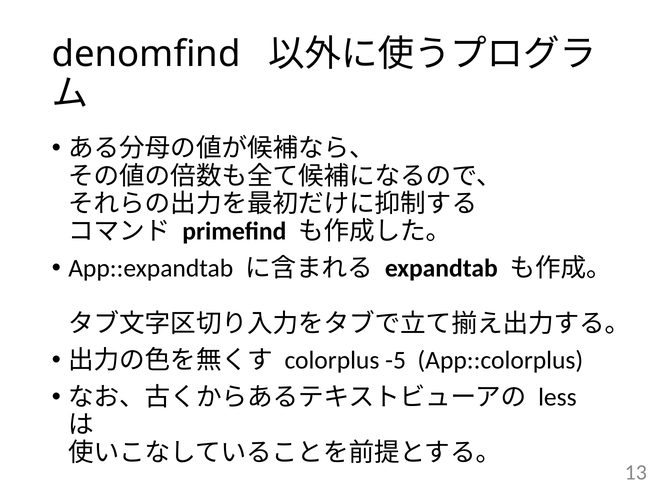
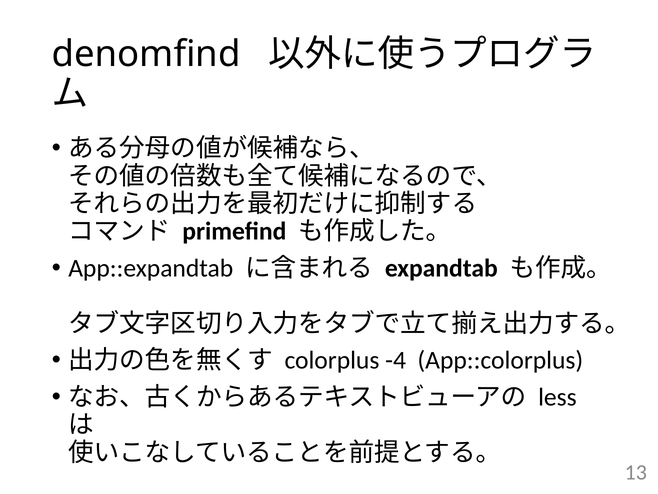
-5: -5 -> -4 (396, 360)
